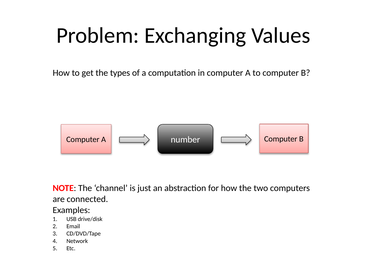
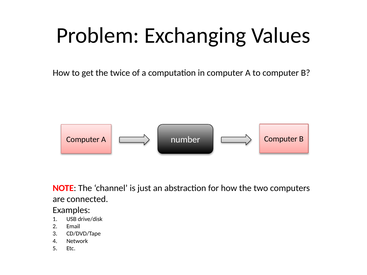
types: types -> twice (120, 73)
